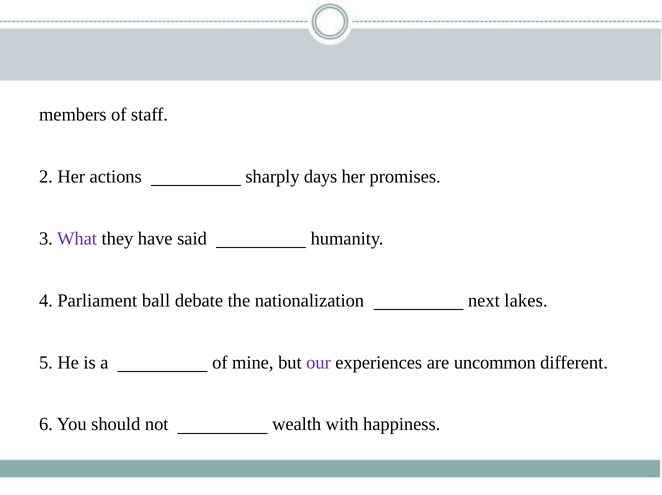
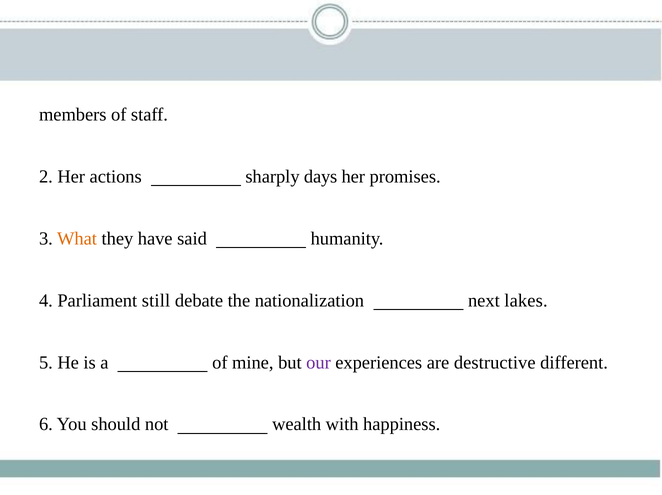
What colour: purple -> orange (77, 239)
ball: ball -> still (156, 301)
uncommon: uncommon -> destructive (495, 363)
